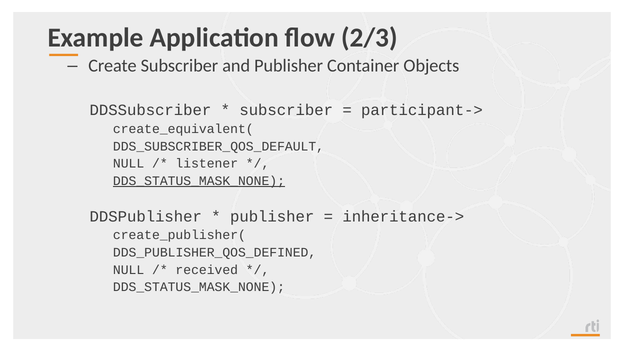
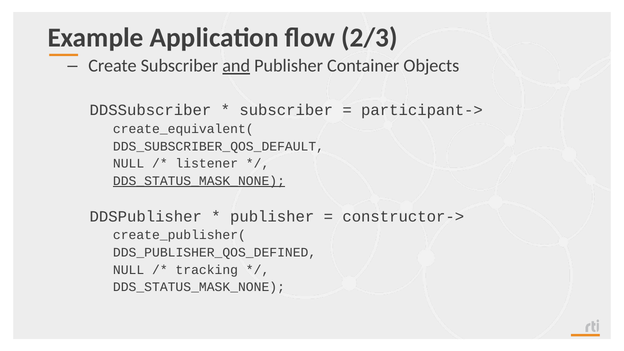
and underline: none -> present (236, 66)
inheritance->: inheritance-> -> constructor-> (403, 216)
received: received -> tracking (207, 270)
